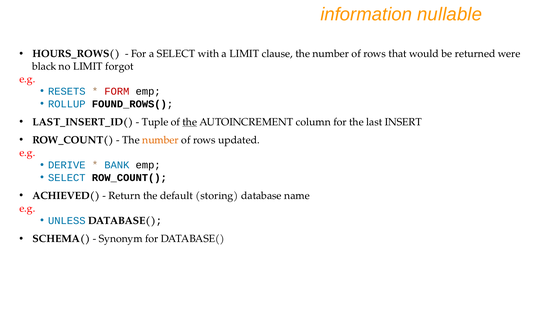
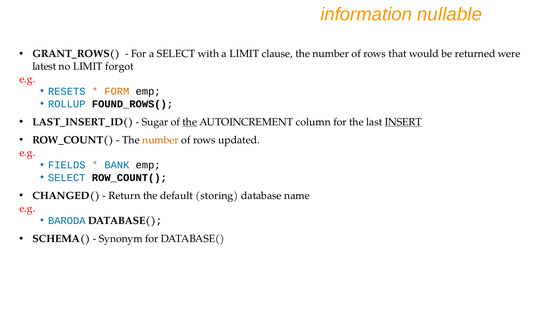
HOURS_ROWS(: HOURS_ROWS( -> GRANT_ROWS( (76, 54)
black: black -> latest (44, 66)
FORM colour: red -> orange (117, 91)
Tuple: Tuple -> Sugar (155, 122)
INSERT underline: none -> present (403, 122)
DERIVE: DERIVE -> FIELDS (67, 165)
ACHIEVED(: ACHIEVED( -> CHANGED( (66, 196)
UNLESS: UNLESS -> BARODA (67, 221)
